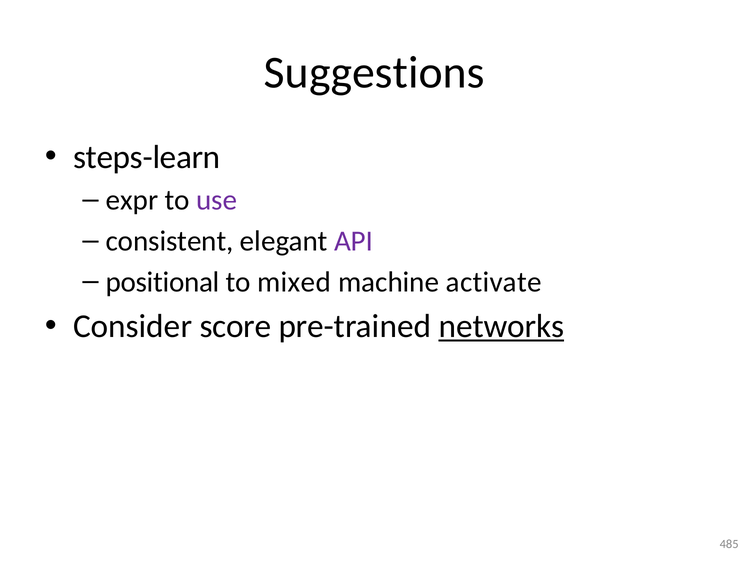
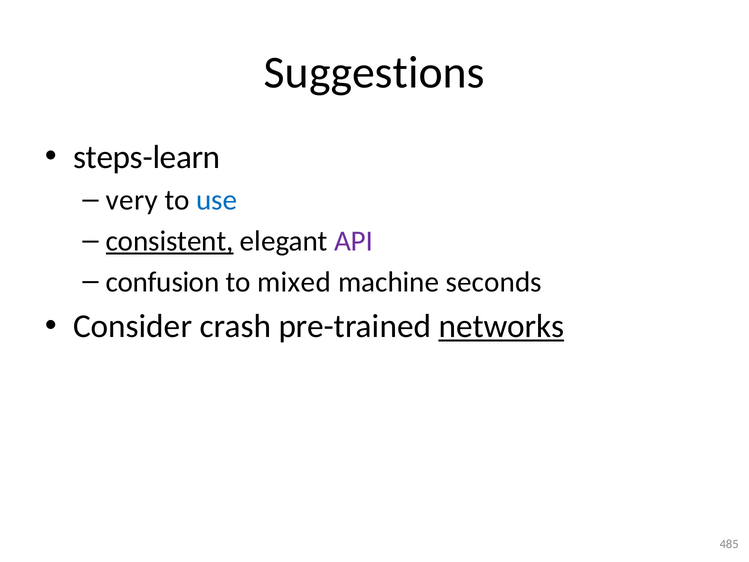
expr: expr -> very (132, 200)
use colour: purple -> blue (217, 200)
consistent underline: none -> present (170, 241)
positional: positional -> confusion (163, 282)
activate: activate -> seconds (494, 282)
score: score -> crash (235, 326)
